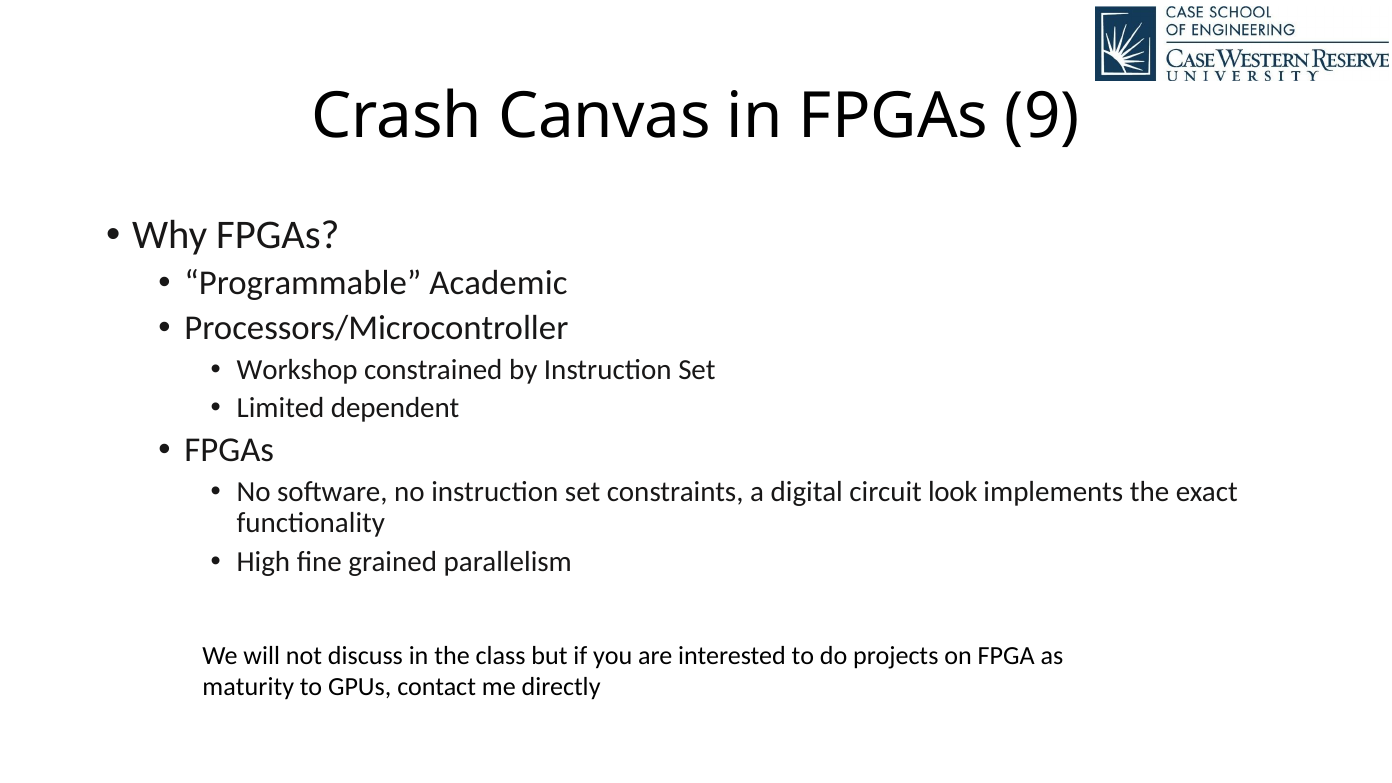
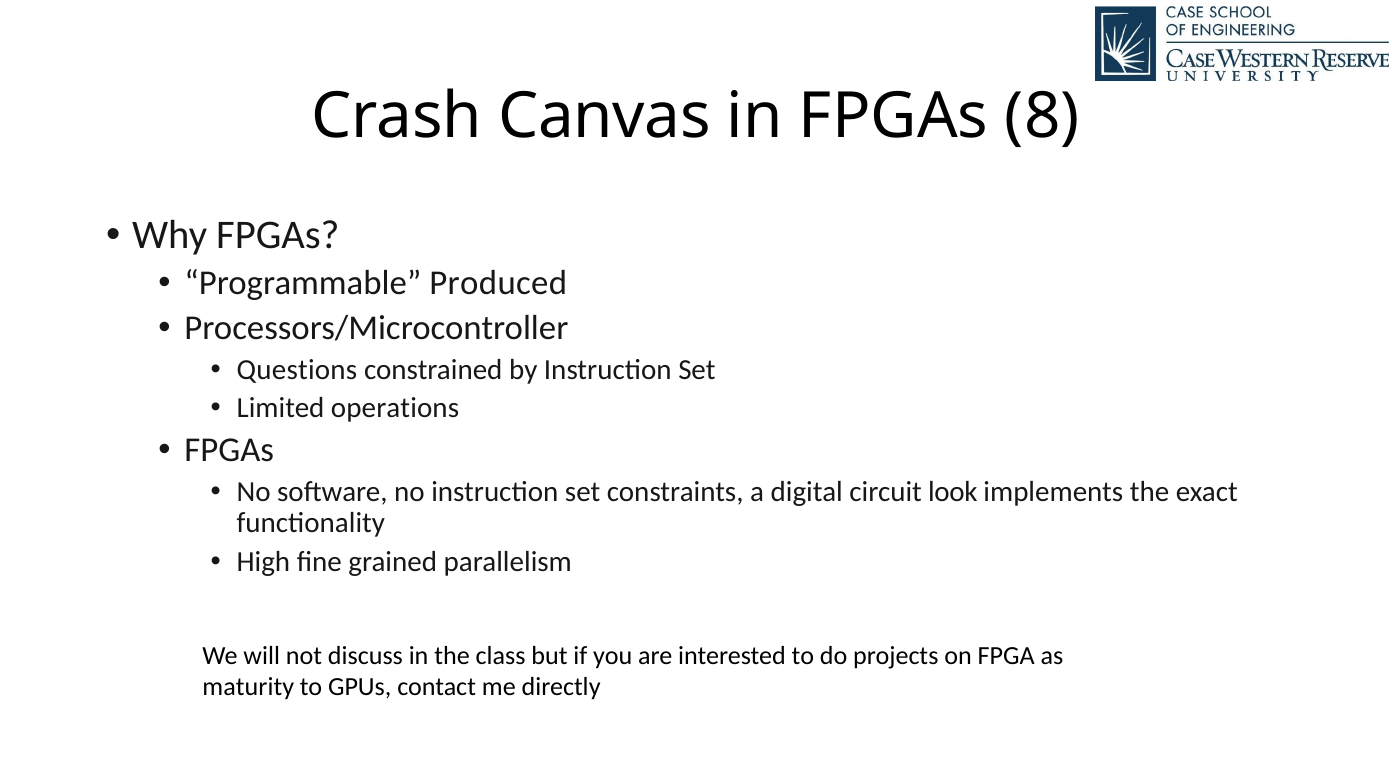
9: 9 -> 8 (1042, 117)
Academic: Academic -> Produced (498, 283)
Workshop: Workshop -> Questions (297, 370)
dependent: dependent -> operations (395, 408)
